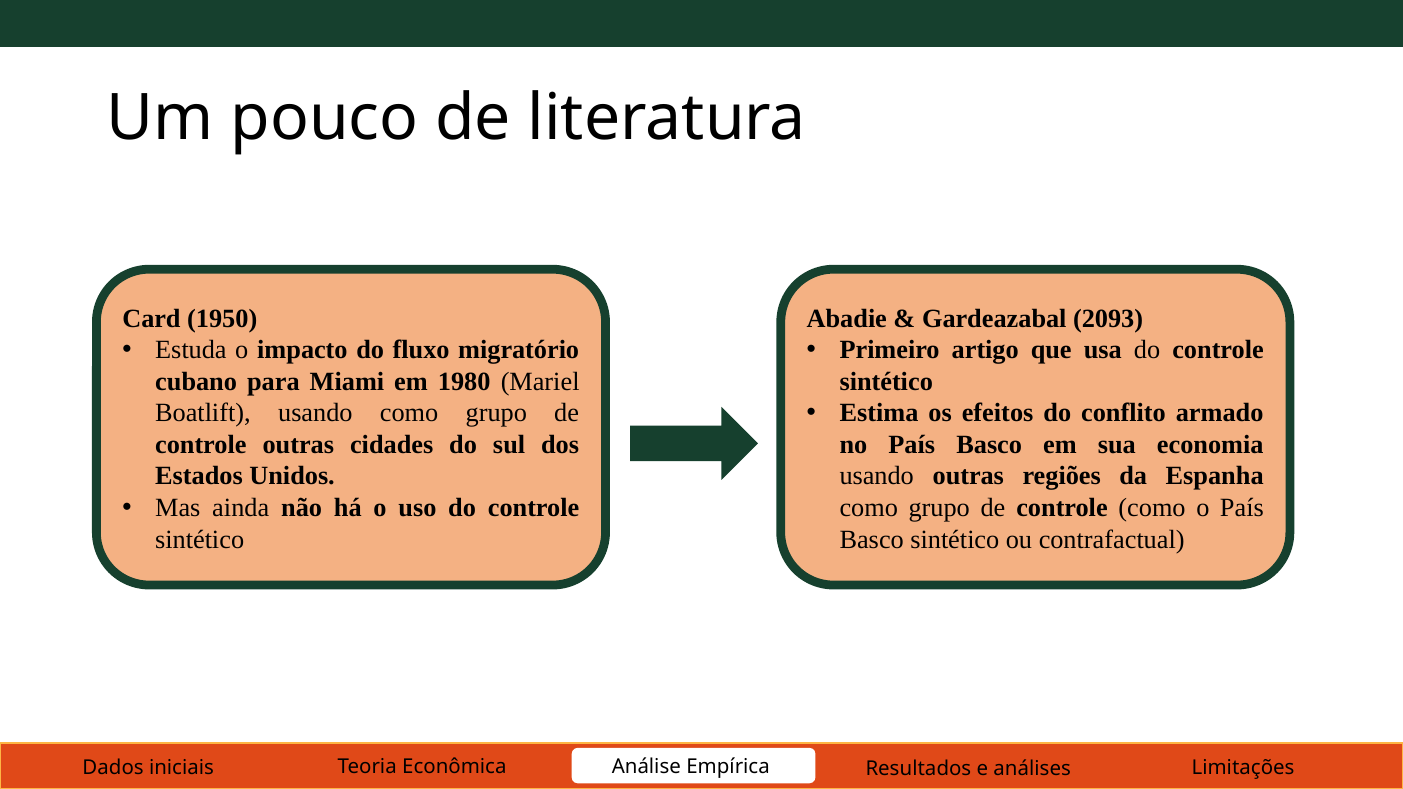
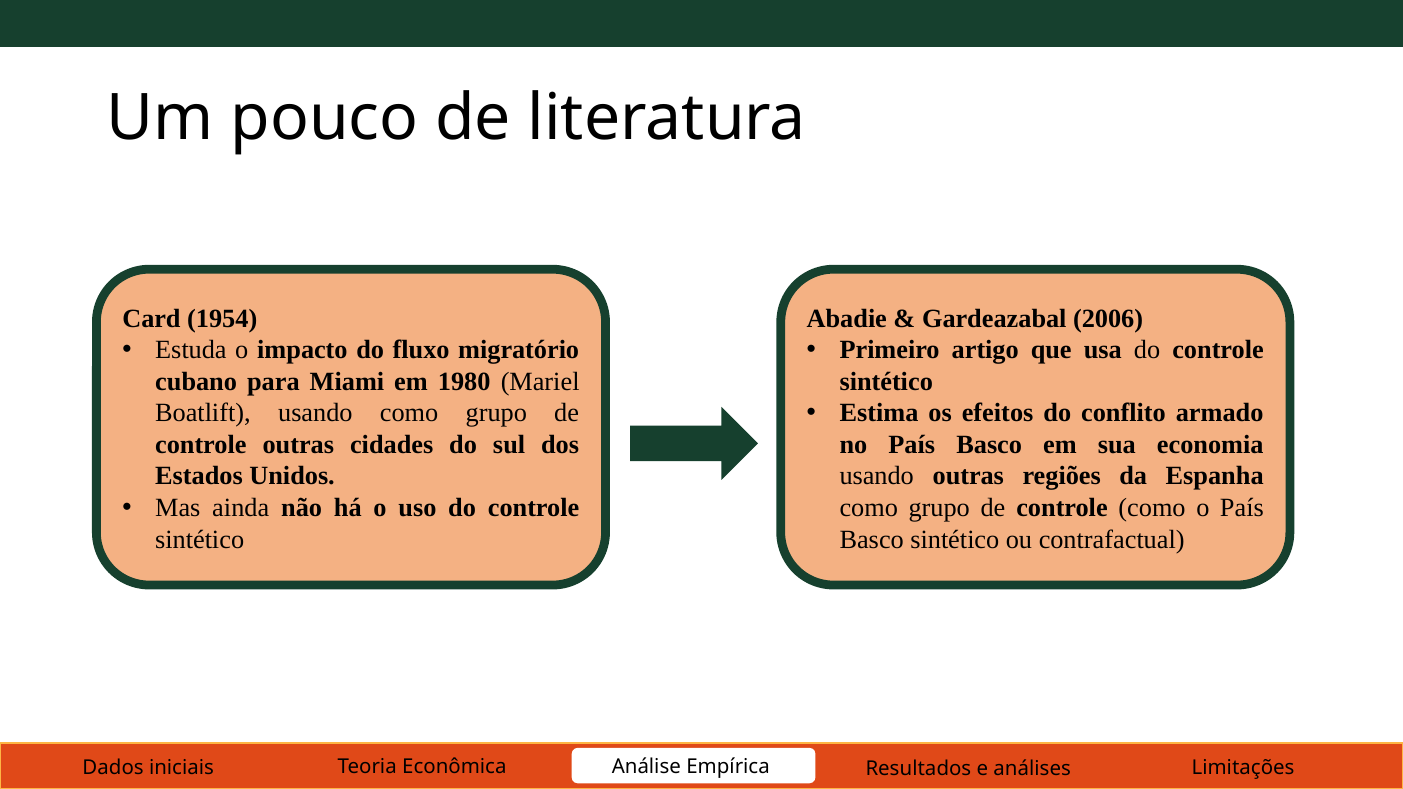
1950: 1950 -> 1954 (222, 319)
2093: 2093 -> 2006 (1108, 319)
